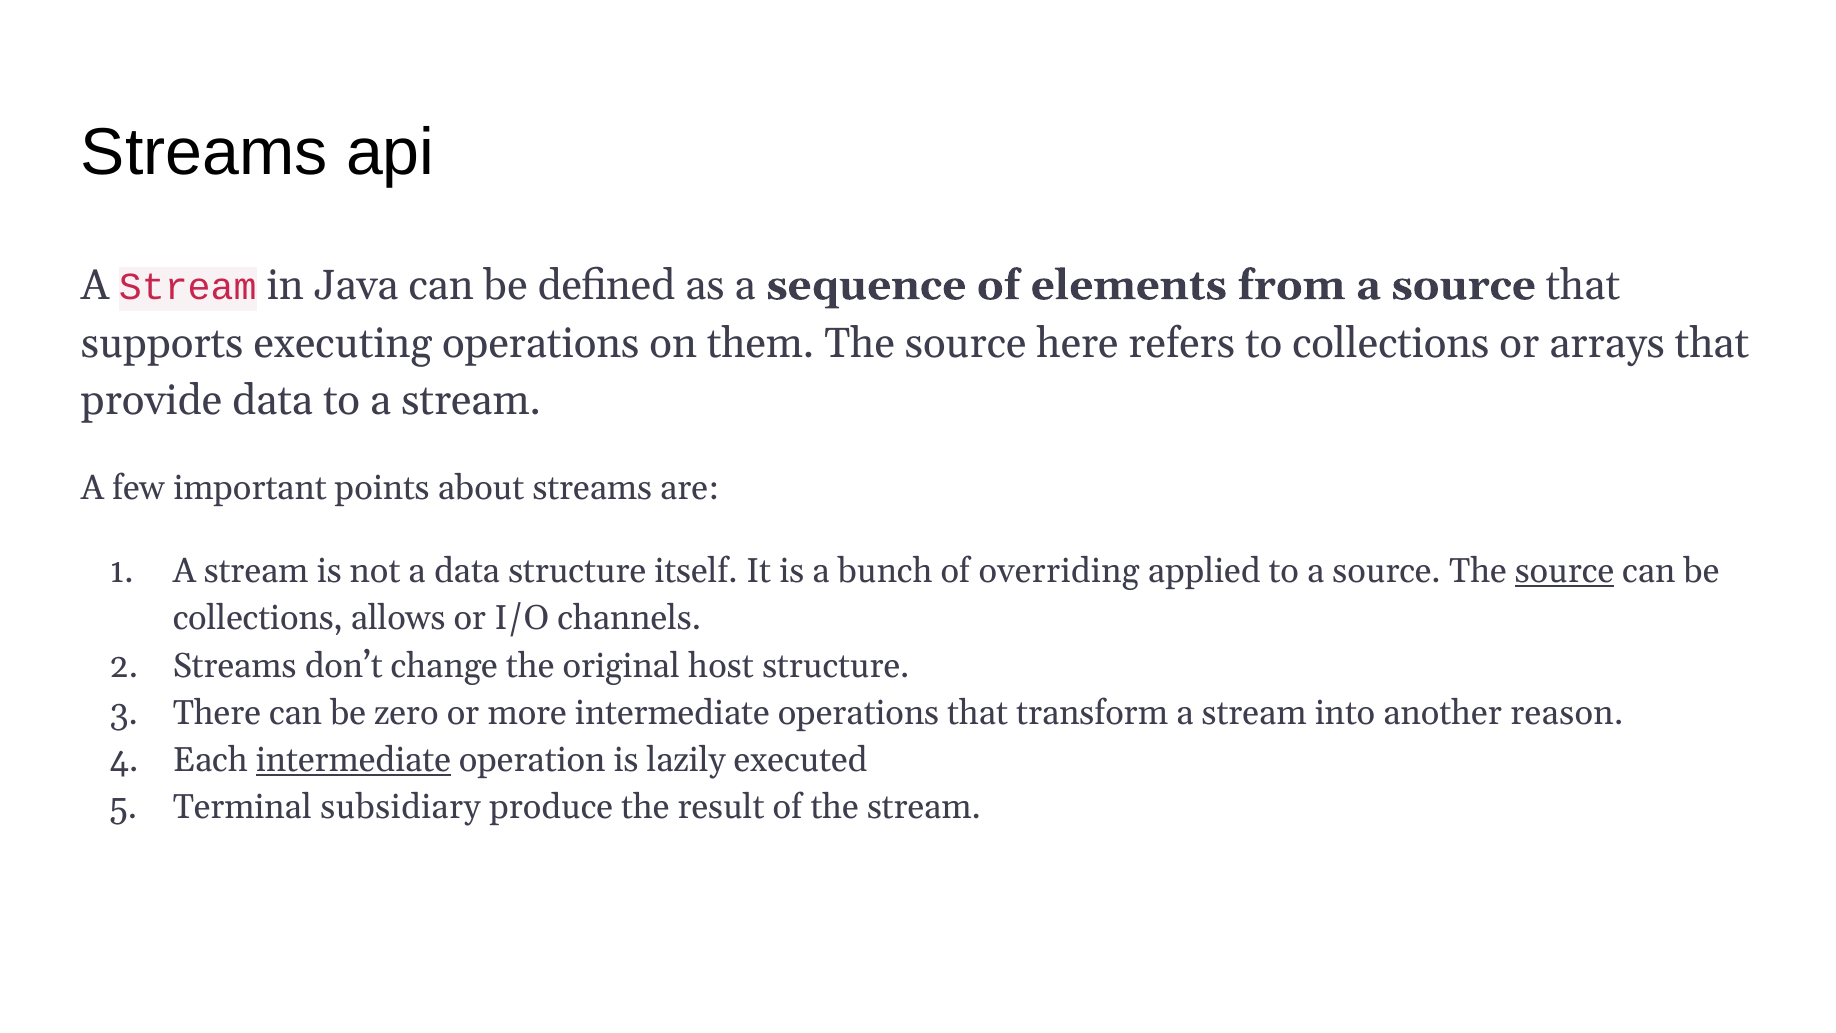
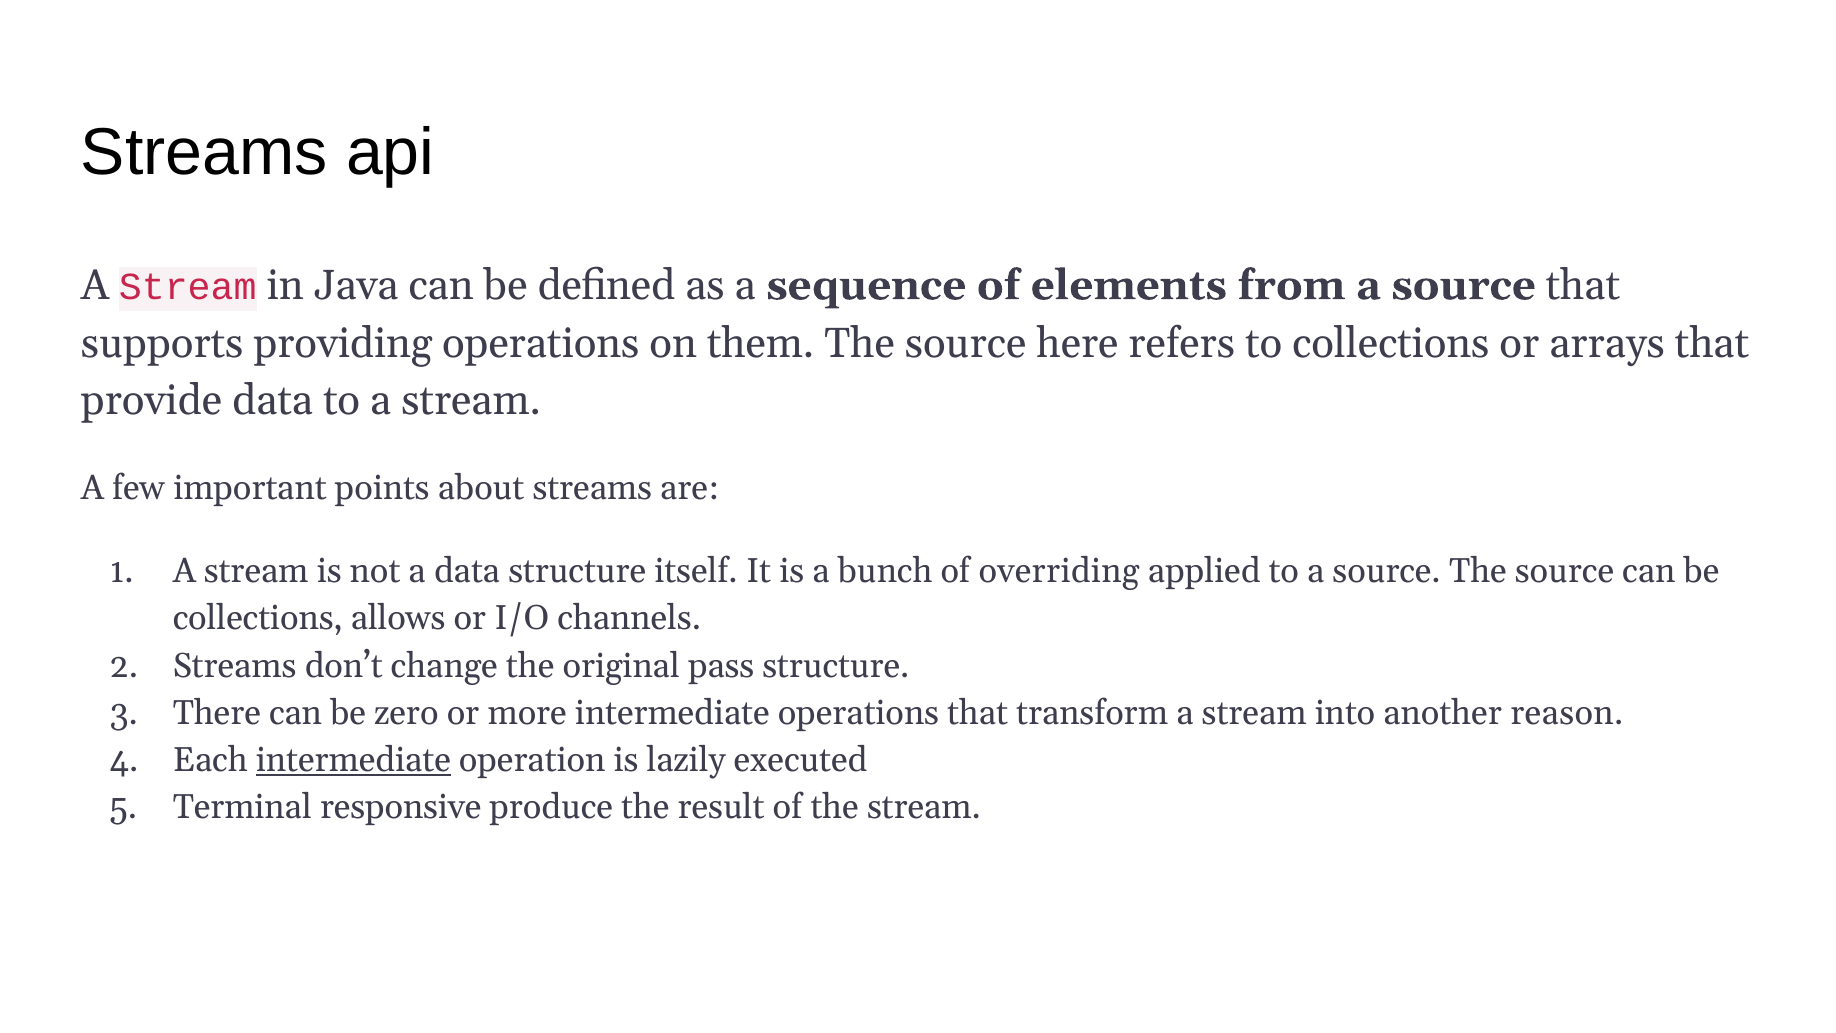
executing: executing -> providing (343, 343)
source underline: present -> none (1565, 571)
host: host -> pass (721, 666)
subsidiary: subsidiary -> responsive (401, 807)
